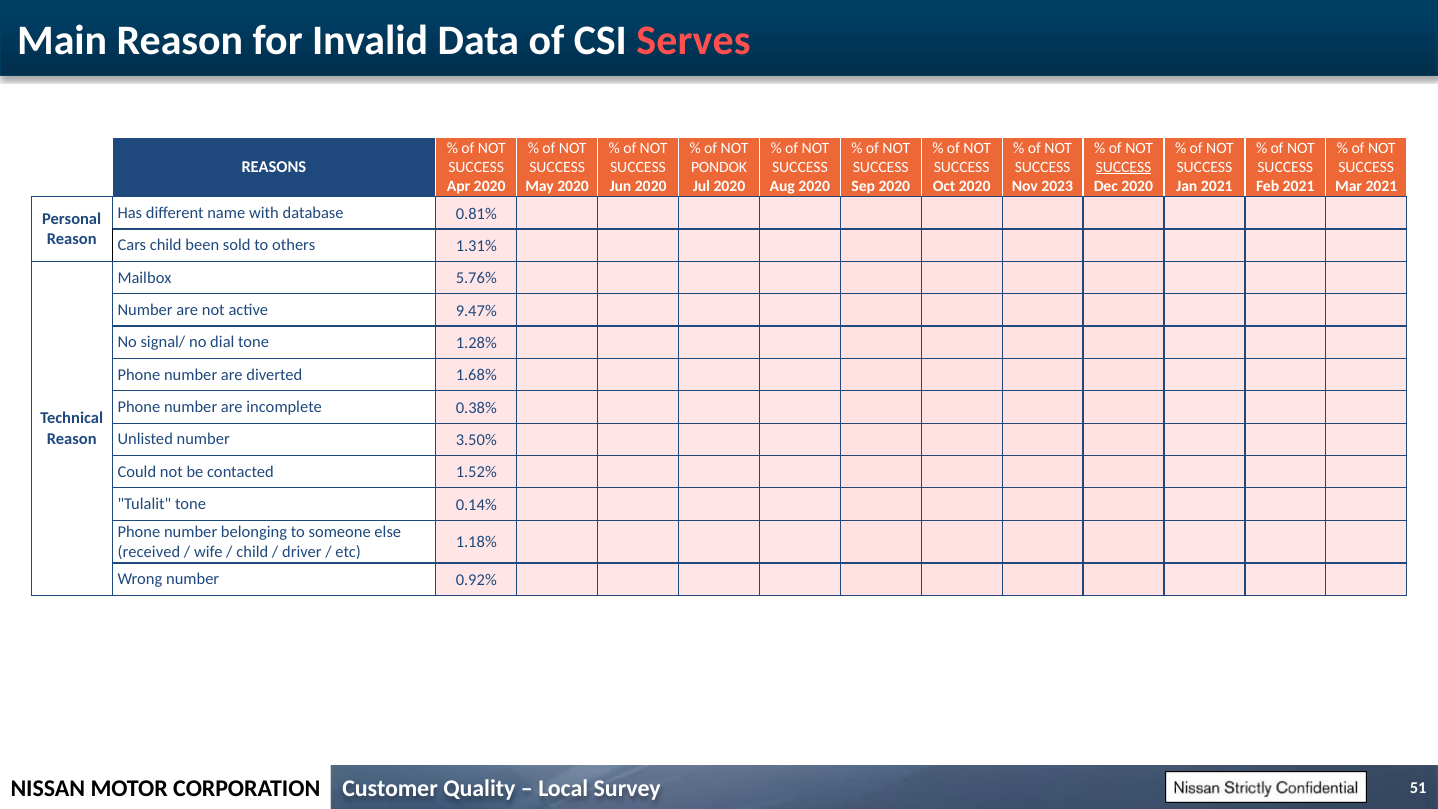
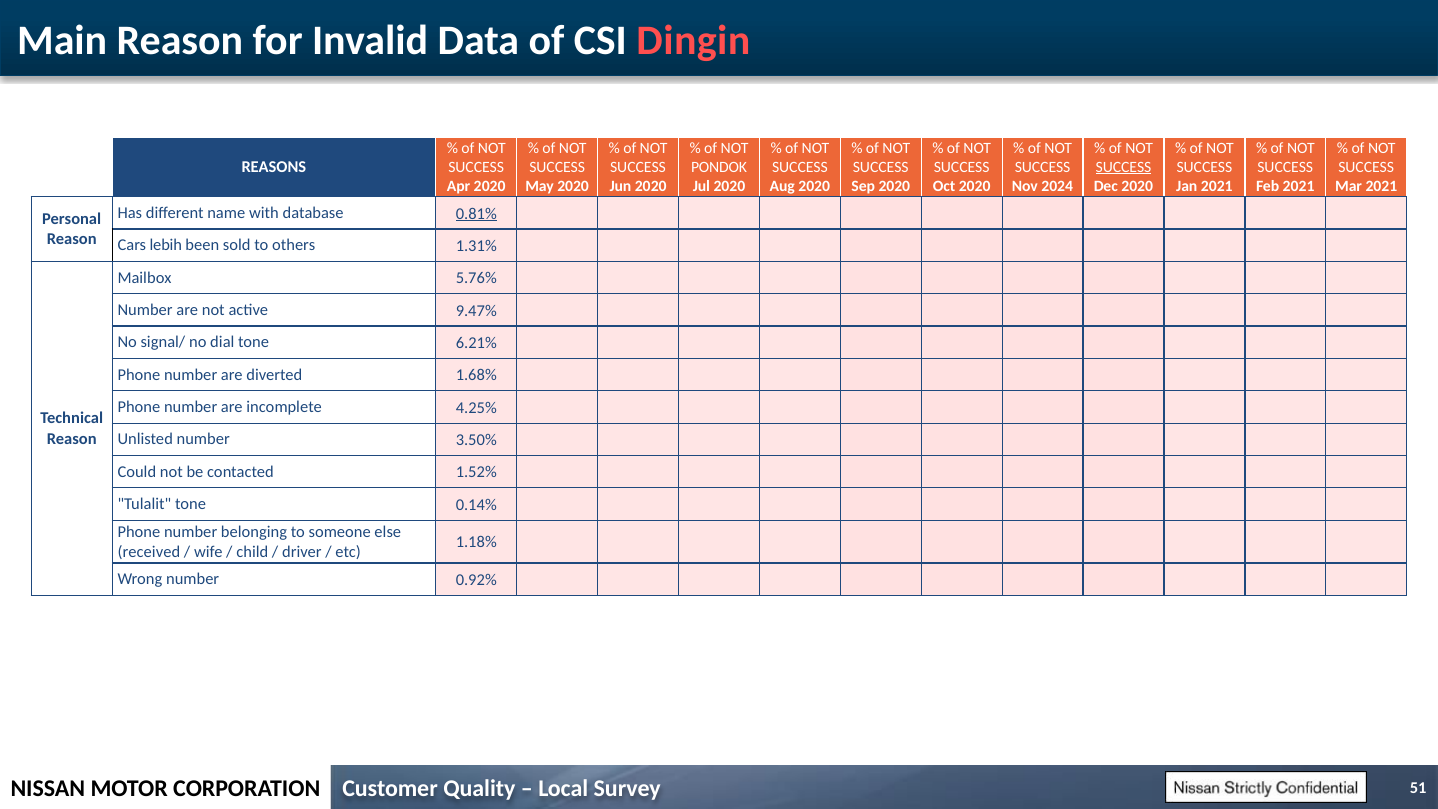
Serves: Serves -> Dingin (693, 41)
2023: 2023 -> 2024 (1057, 186)
0.81% underline: none -> present (476, 214)
Cars child: child -> lebih (166, 245)
1.28%: 1.28% -> 6.21% (476, 343)
0.38%: 0.38% -> 4.25% (476, 408)
